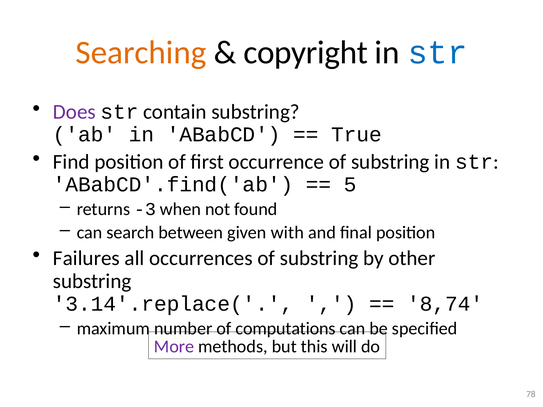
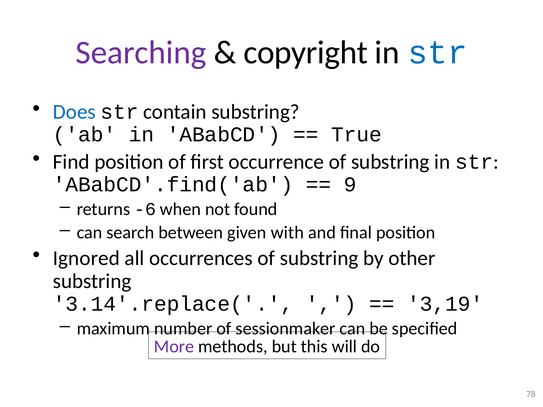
Searching colour: orange -> purple (141, 53)
Does colour: purple -> blue (74, 112)
5: 5 -> 9 (350, 185)
-3: -3 -> -6 (145, 209)
Failures: Failures -> Ignored (86, 259)
8,74: 8,74 -> 3,19 (445, 304)
computations: computations -> sessionmaker (286, 329)
